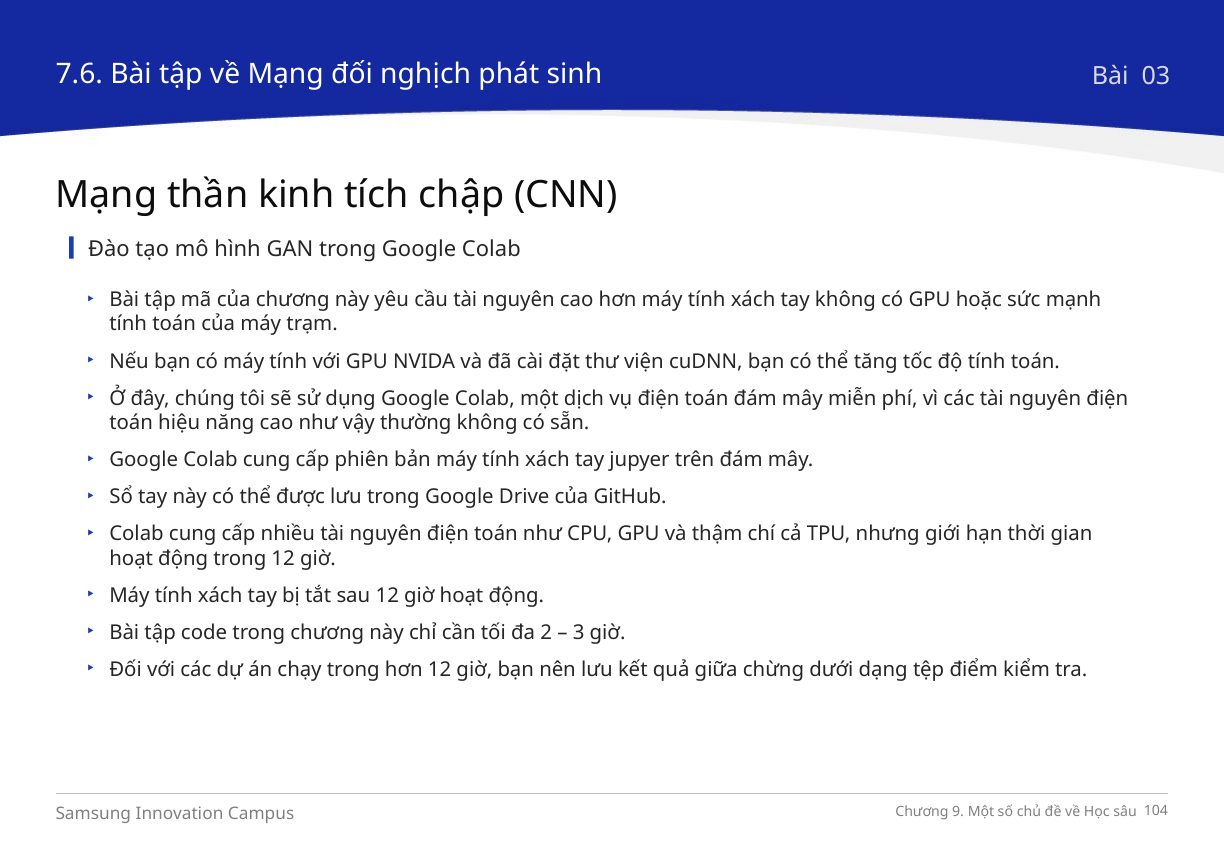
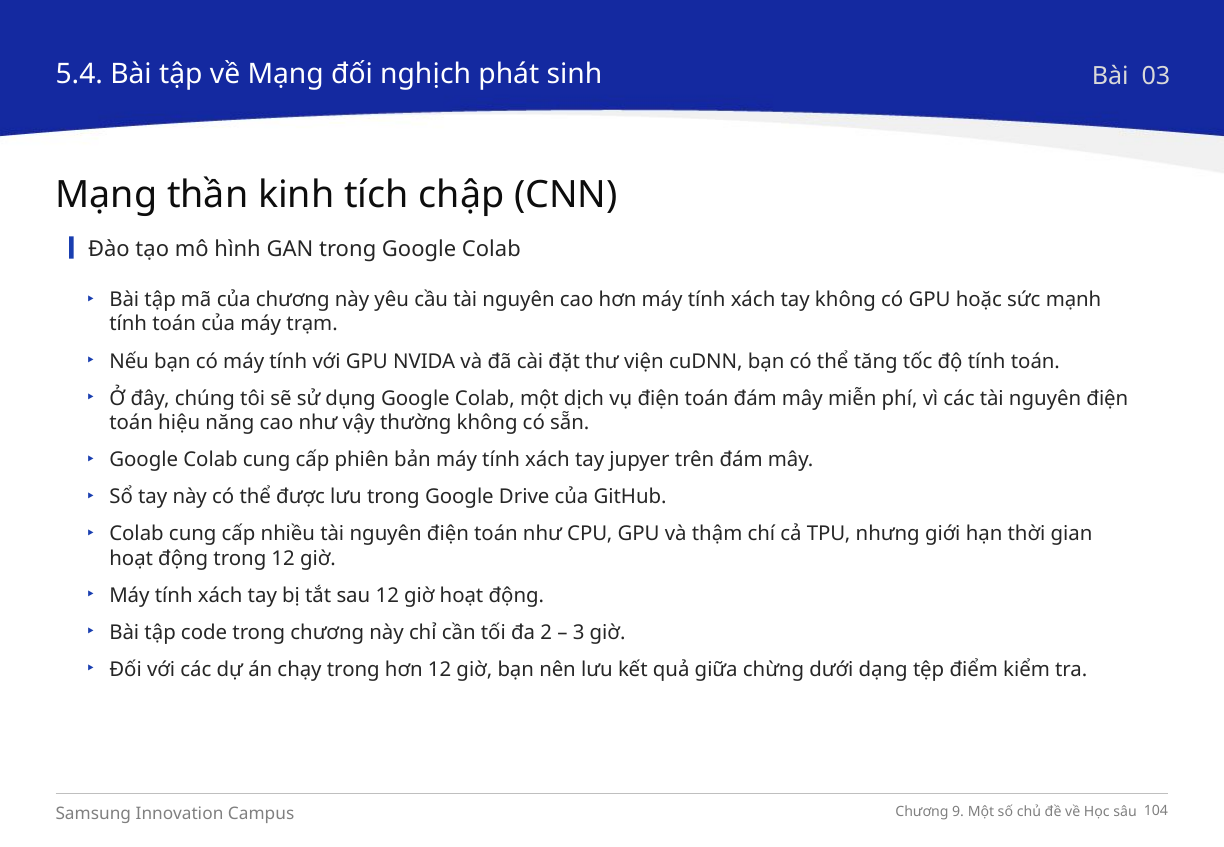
7.6: 7.6 -> 5.4 (79, 75)
